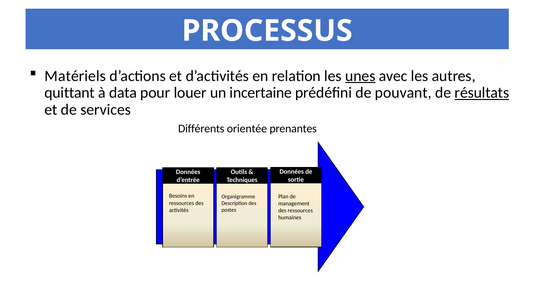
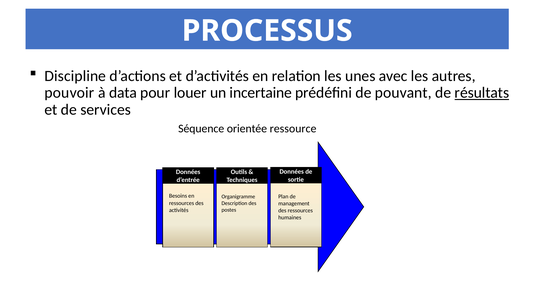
Matériels: Matériels -> Discipline (75, 76)
unes underline: present -> none (360, 76)
quittant: quittant -> pouvoir (70, 93)
Différents: Différents -> Séquence (201, 129)
prenantes: prenantes -> ressource (293, 129)
